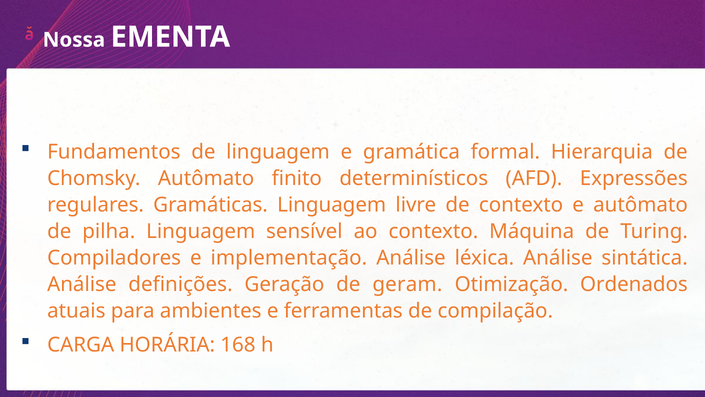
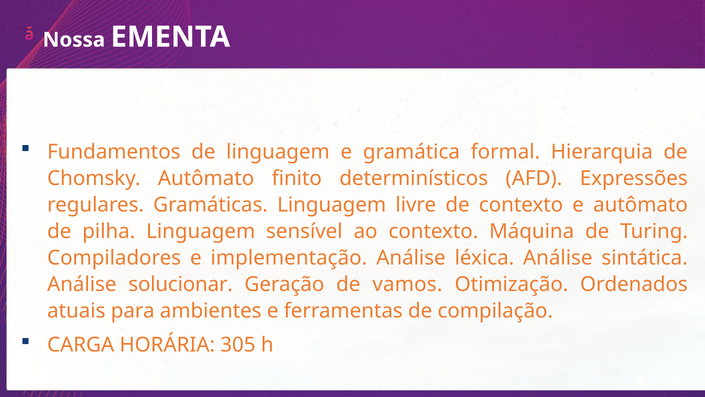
definições: definições -> solucionar (181, 284)
geram: geram -> vamos (407, 284)
168: 168 -> 305 (238, 345)
